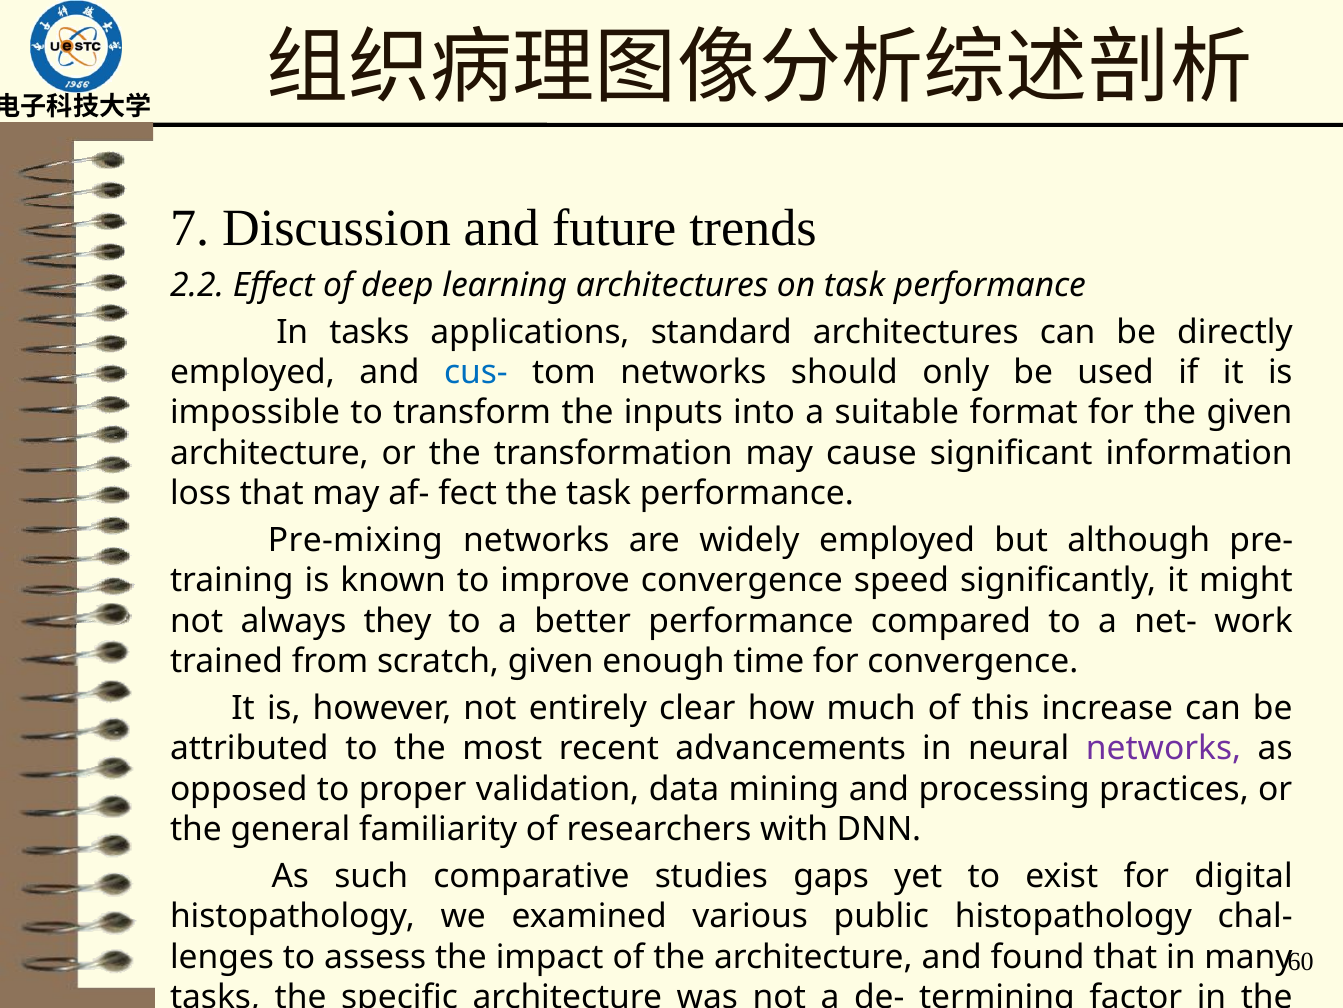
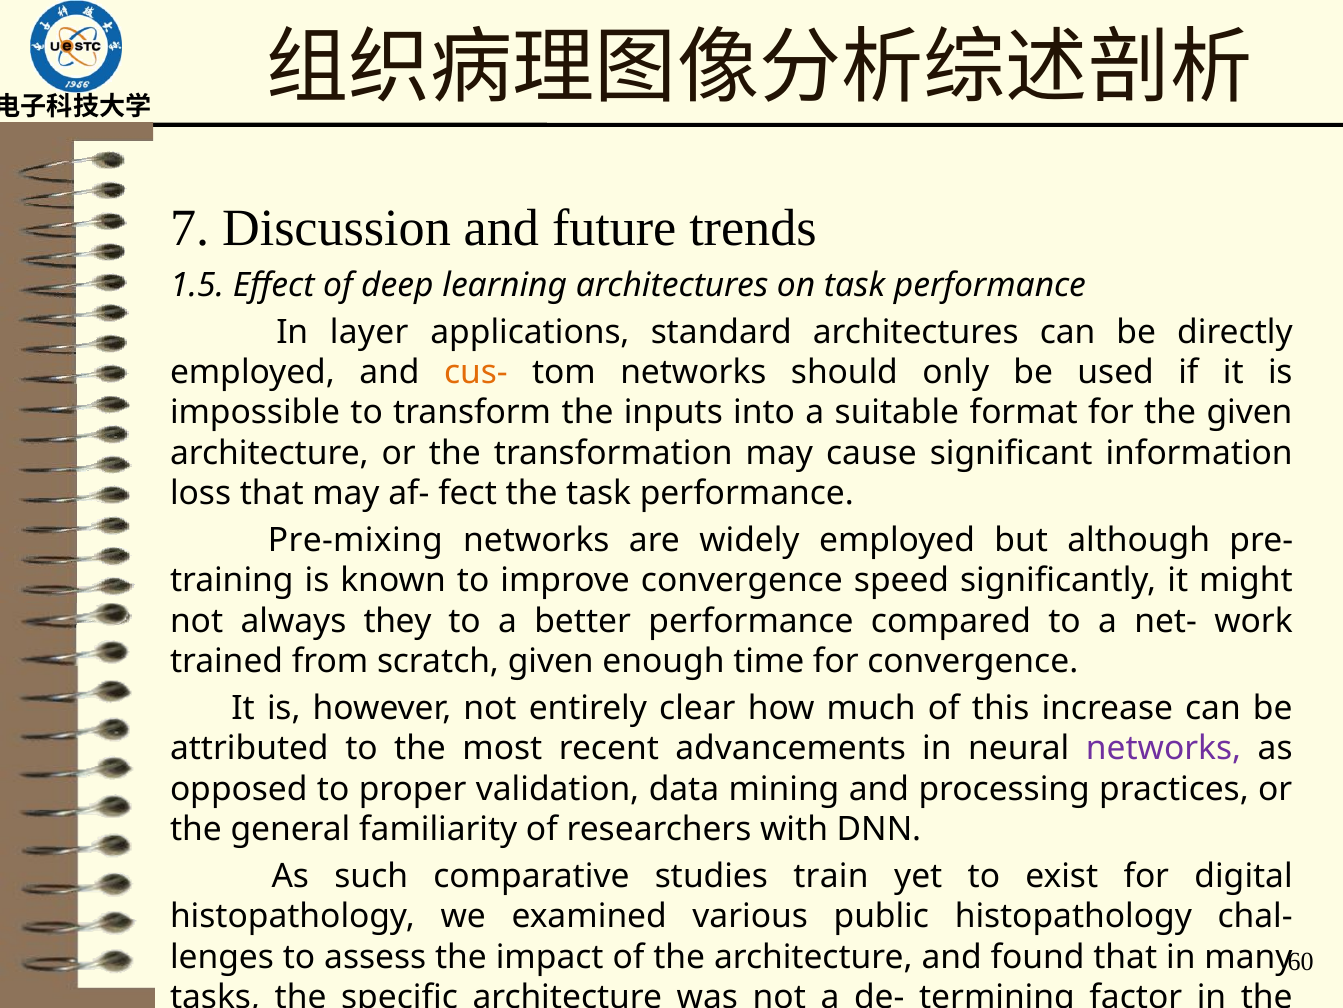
2.2: 2.2 -> 1.5 (197, 285)
In tasks: tasks -> layer (369, 332)
cus- colour: blue -> orange (476, 372)
gaps: gaps -> train (831, 876)
